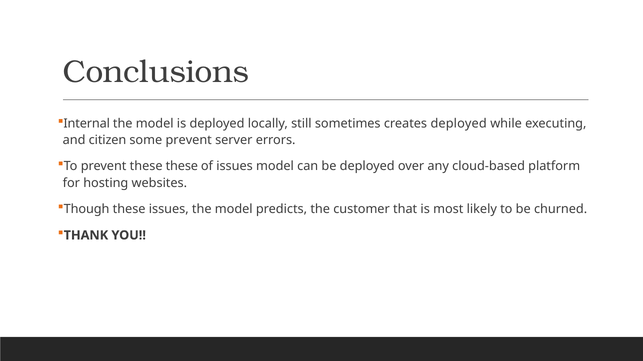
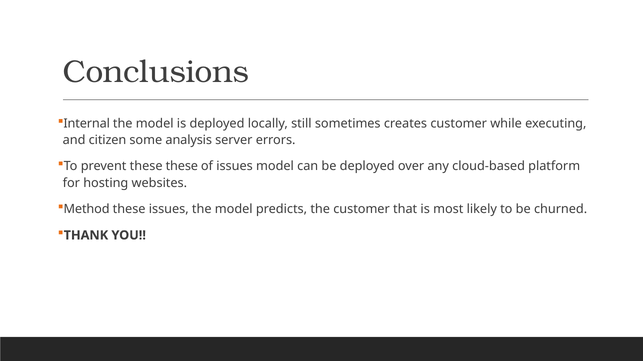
creates deployed: deployed -> customer (459, 124)
some prevent: prevent -> analysis (189, 140)
Though: Though -> Method (87, 210)
